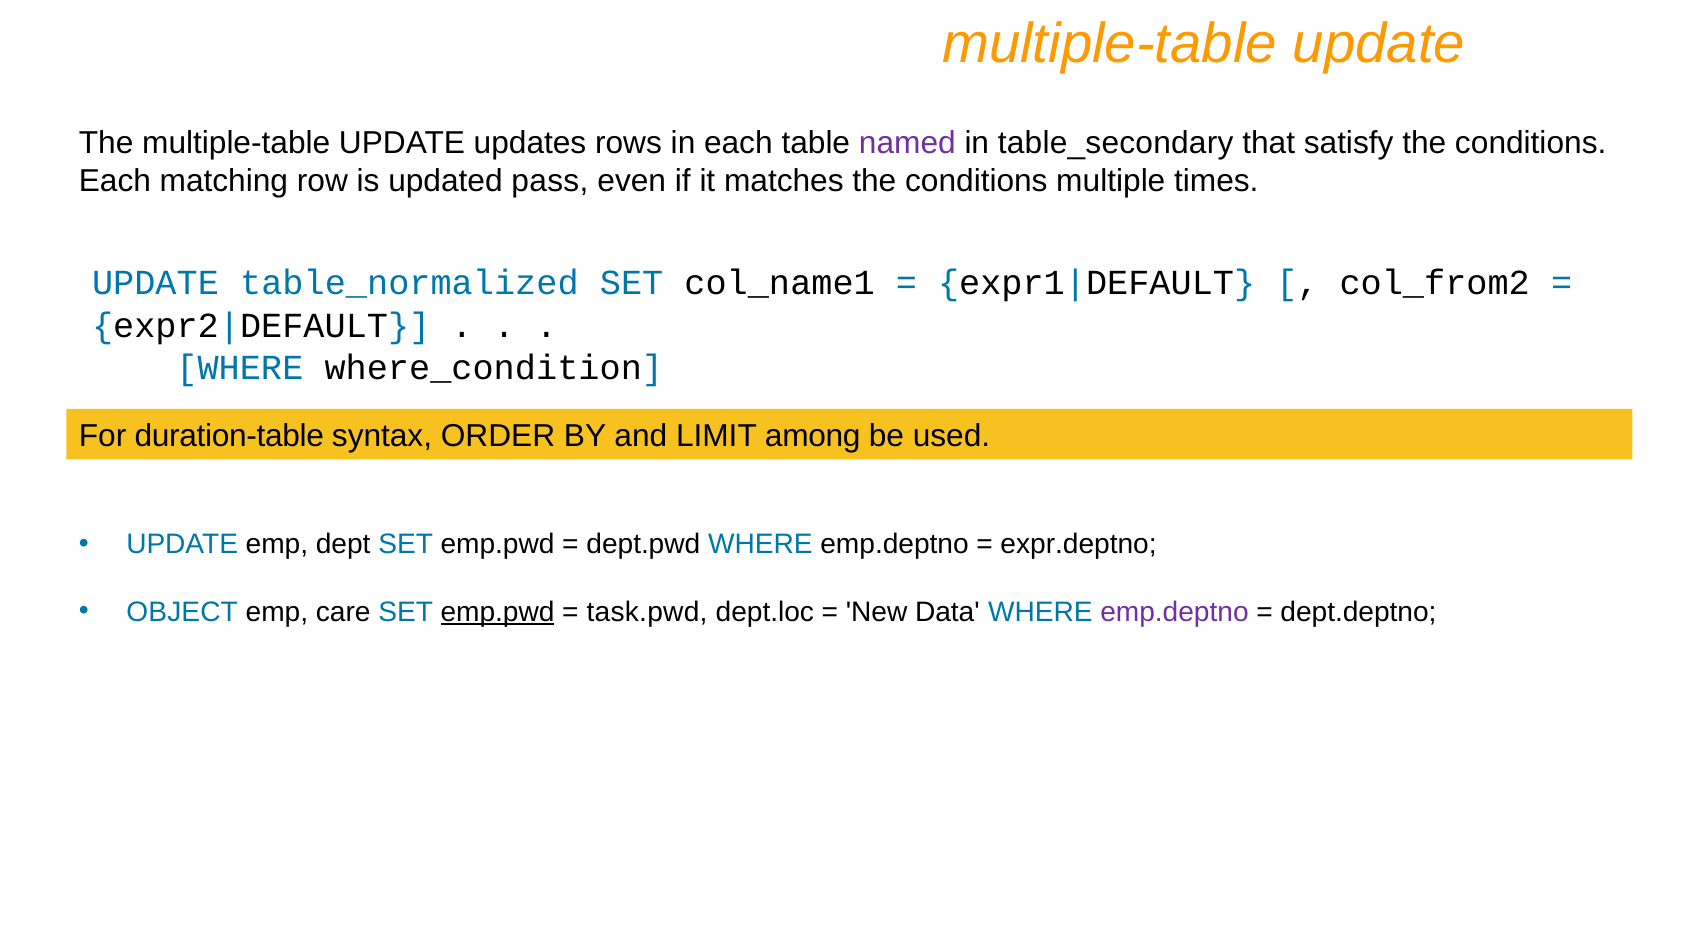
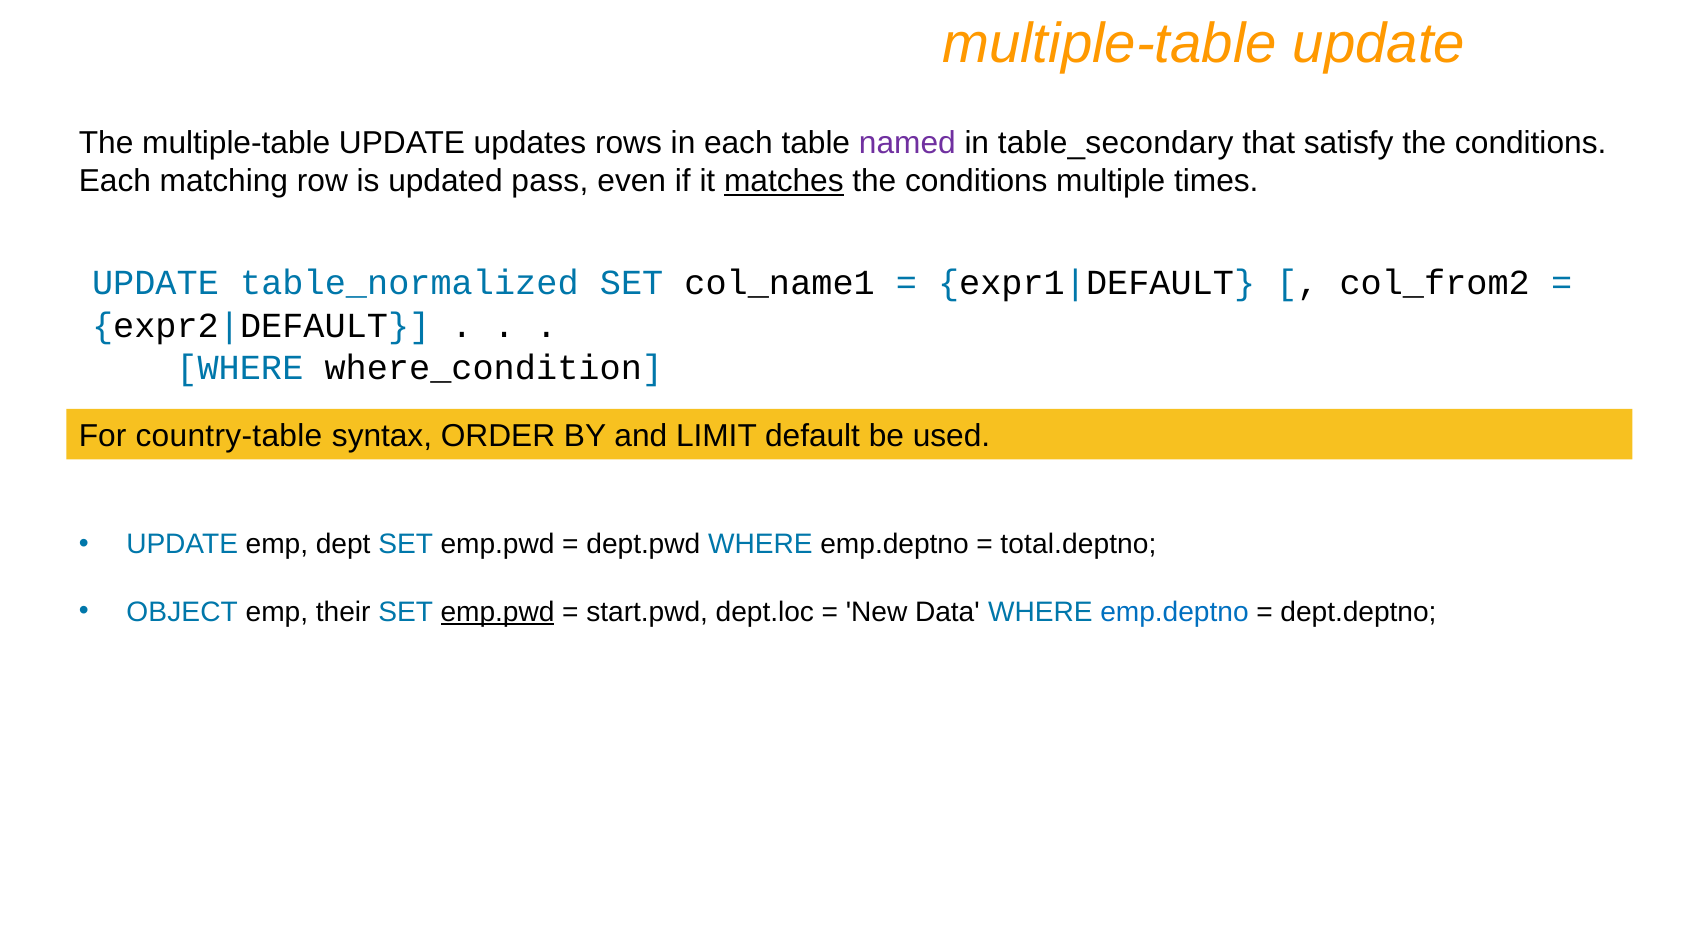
matches underline: none -> present (784, 182)
duration-table: duration-table -> country-table (229, 436)
among: among -> default (813, 436)
expr.deptno: expr.deptno -> total.deptno (1078, 545)
care: care -> their (343, 612)
task.pwd: task.pwd -> start.pwd (647, 612)
emp.deptno colour: purple -> blue (1174, 612)
